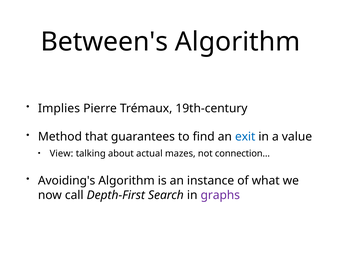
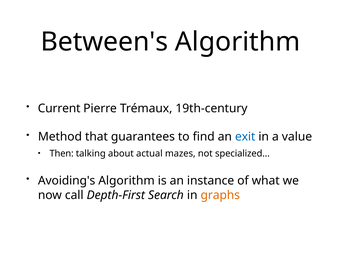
Implies: Implies -> Current (59, 108)
View: View -> Then (62, 153)
connection…: connection… -> specialized… (242, 153)
graphs colour: purple -> orange (220, 195)
